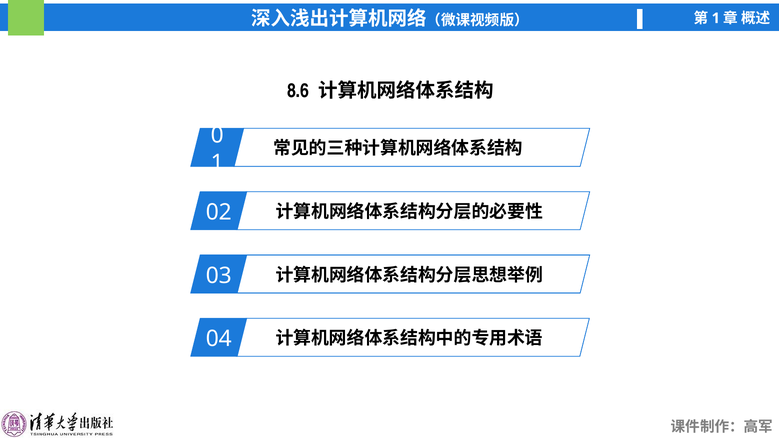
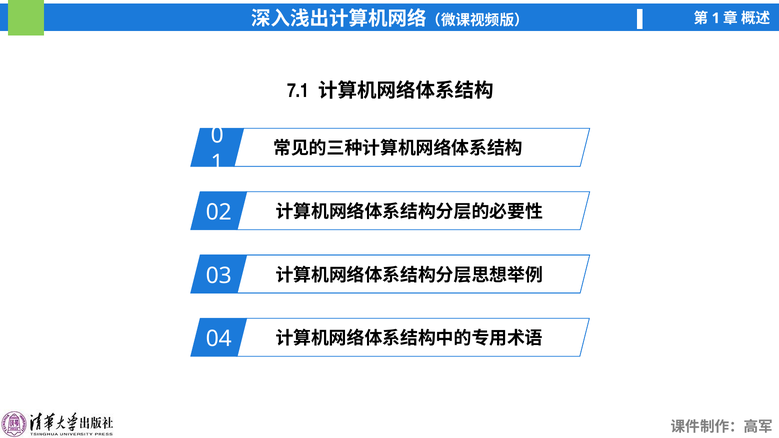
8.6: 8.6 -> 7.1 (298, 91)
